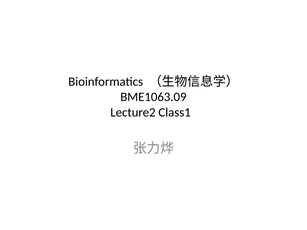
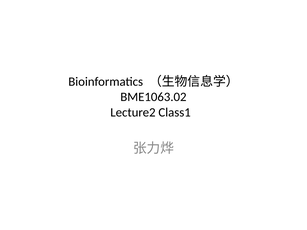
BME1063.09: BME1063.09 -> BME1063.02 (153, 97)
